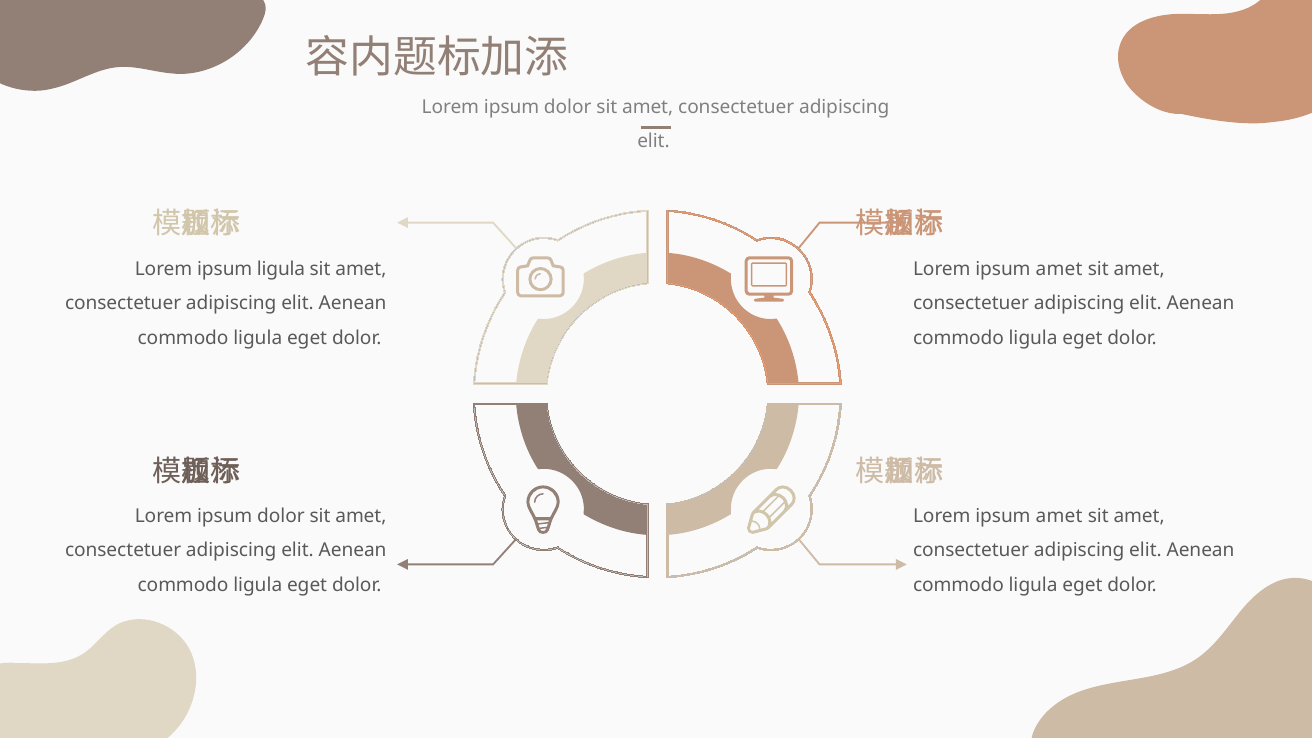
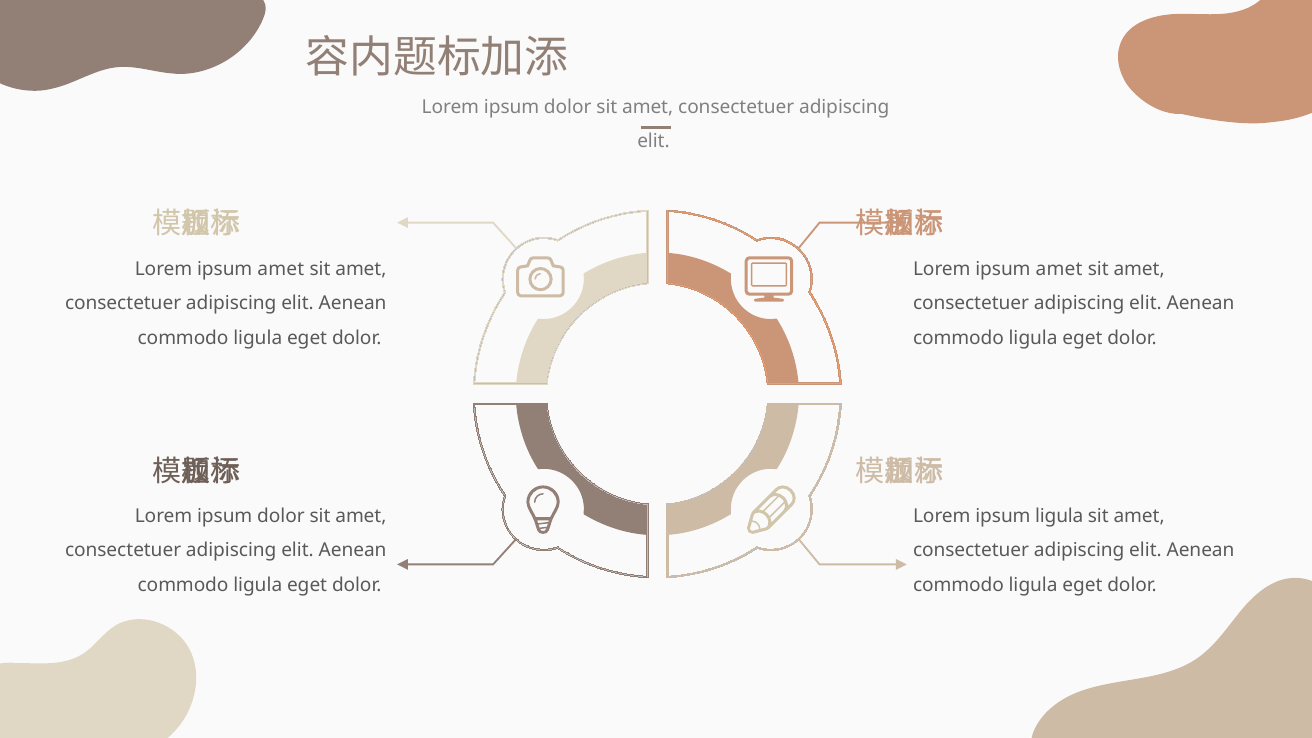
ligula: ligula -> amet (281, 269)
amet: amet -> ligula (1059, 516)
